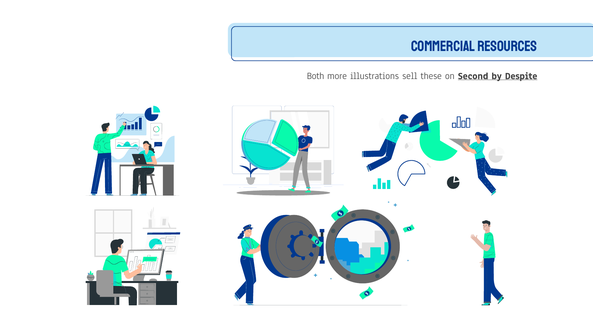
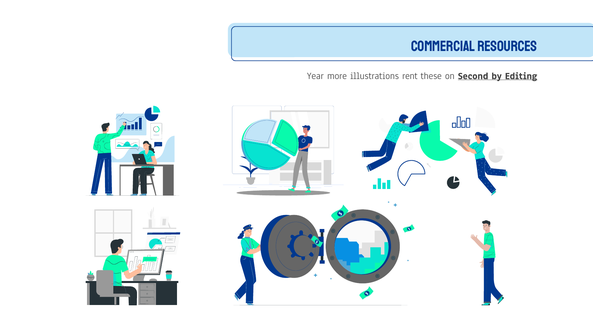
Both: Both -> Year (315, 76)
sell: sell -> rent (410, 76)
Despite: Despite -> Editing (521, 76)
